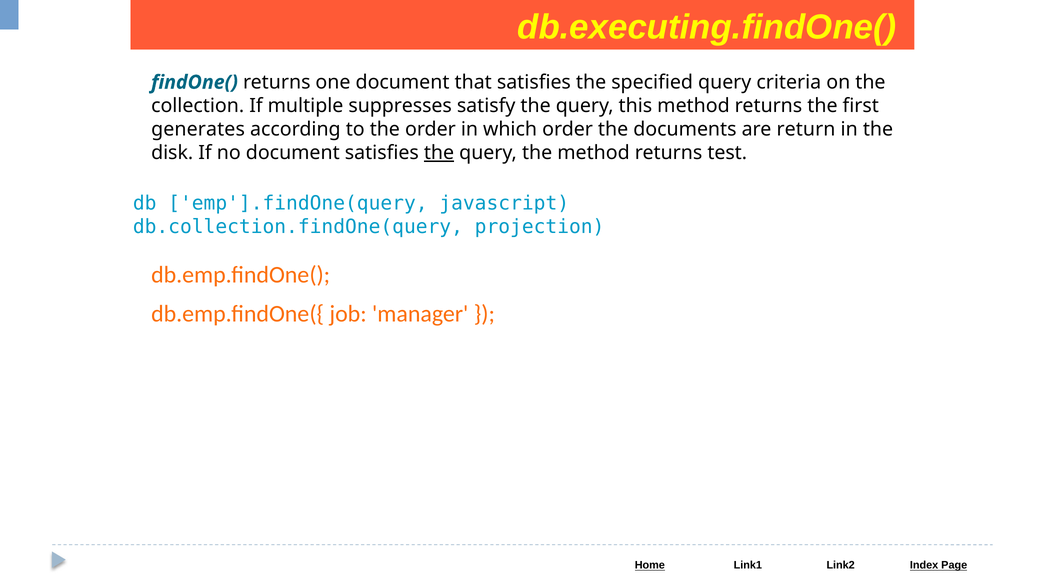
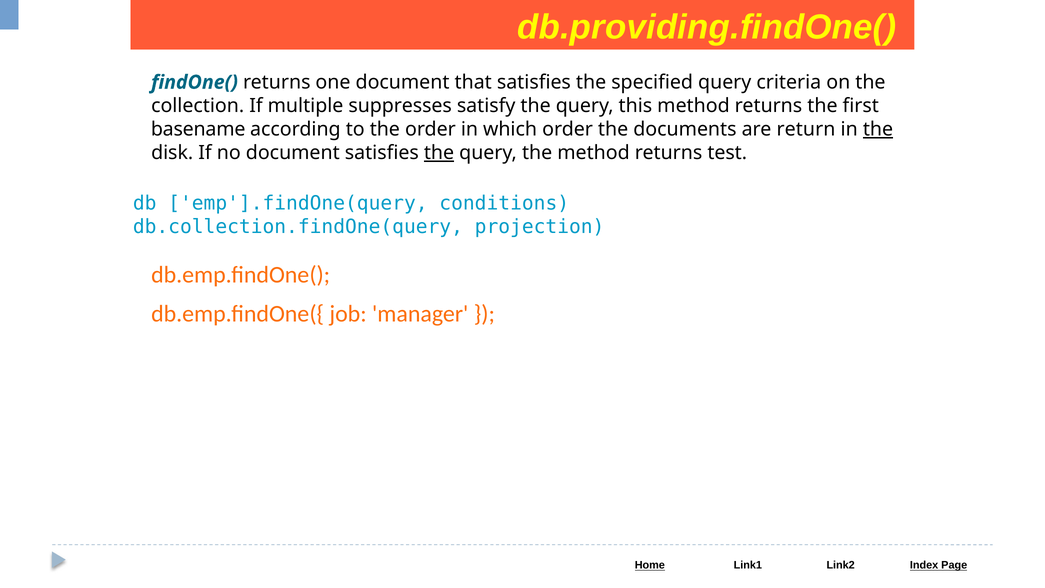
db.executing.findOne(: db.executing.findOne( -> db.providing.findOne( (707, 27)
generates: generates -> basename (198, 129)
the underline: none -> present (878, 129)
javascript: javascript -> conditions (504, 203)
